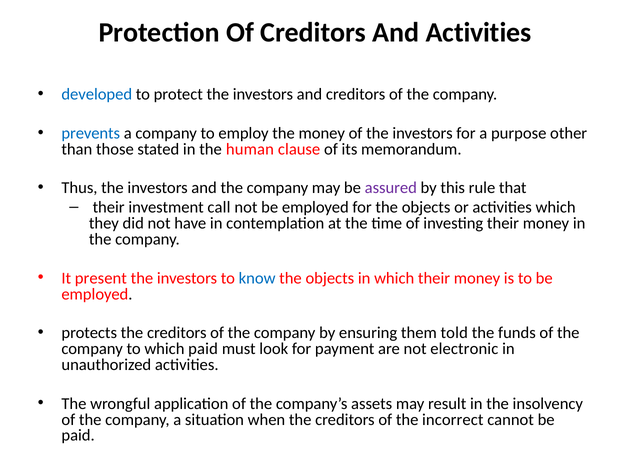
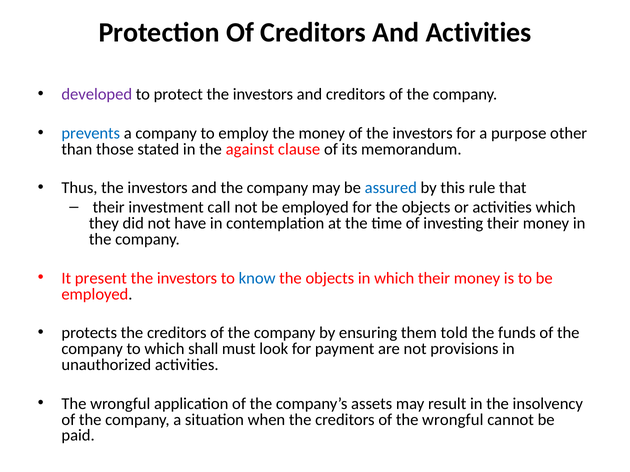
developed colour: blue -> purple (97, 94)
human: human -> against (250, 149)
assured colour: purple -> blue (391, 188)
which paid: paid -> shall (203, 349)
electronic: electronic -> provisions (464, 349)
of the incorrect: incorrect -> wrongful (453, 420)
